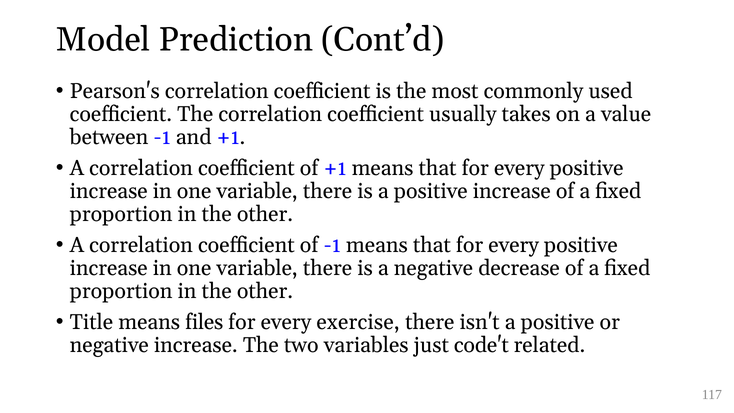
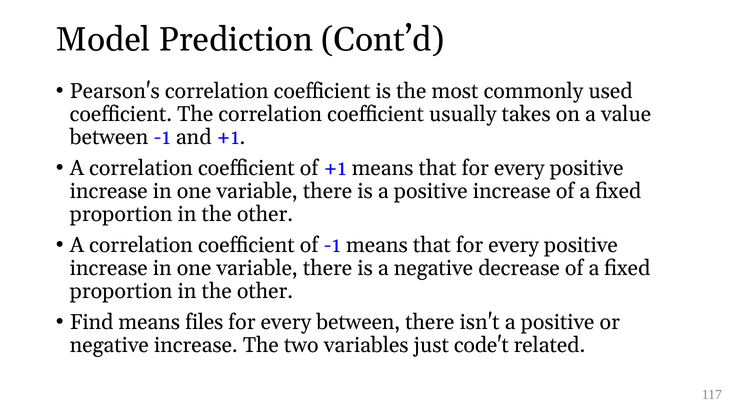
Title: Title -> Find (92, 322)
every exercise: exercise -> between (358, 322)
